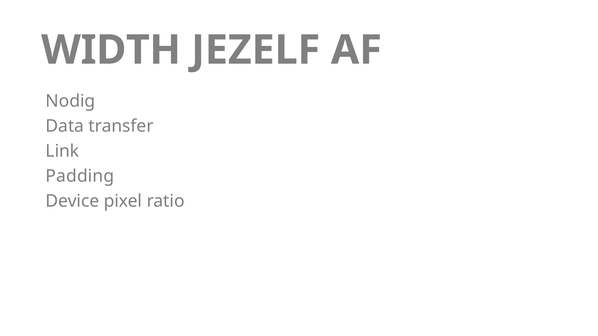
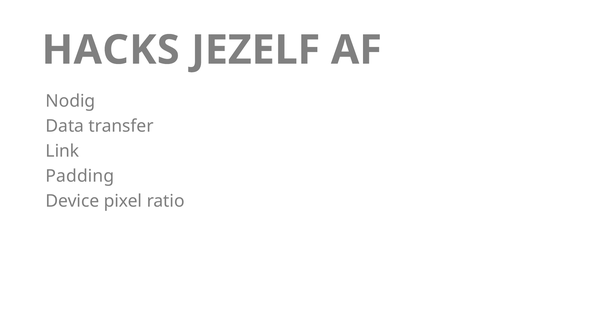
WIDTH: WIDTH -> HACKS (111, 50)
